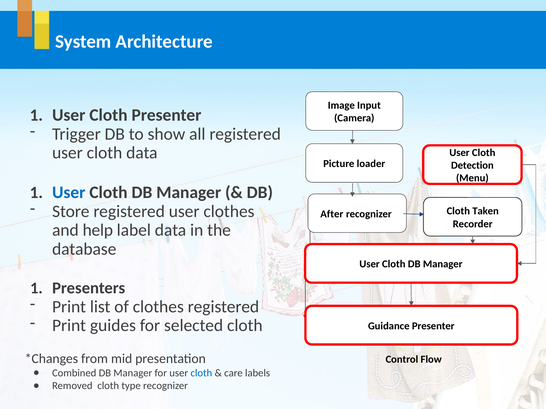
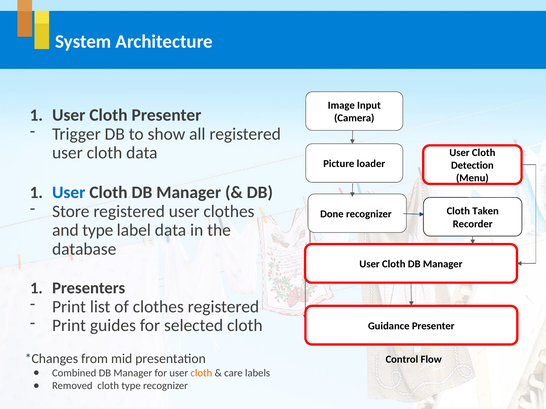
After: After -> Done (332, 214)
and help: help -> type (98, 230)
cloth colour: blue -> orange (201, 373)
